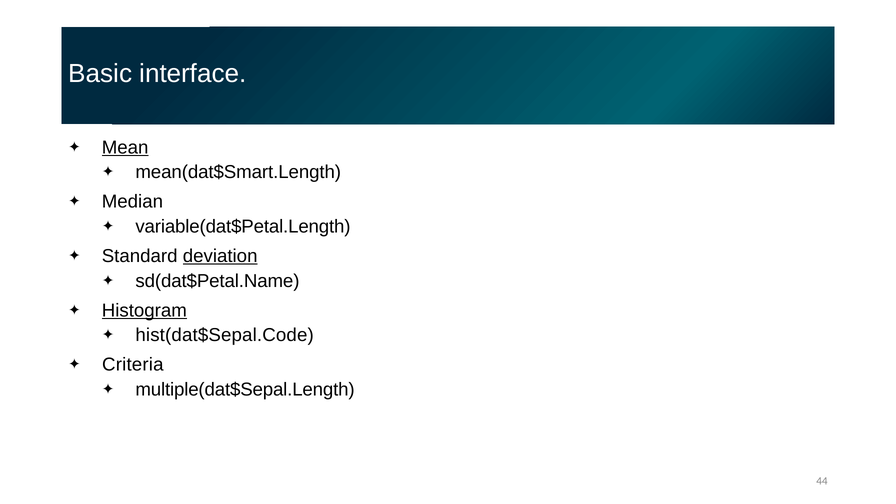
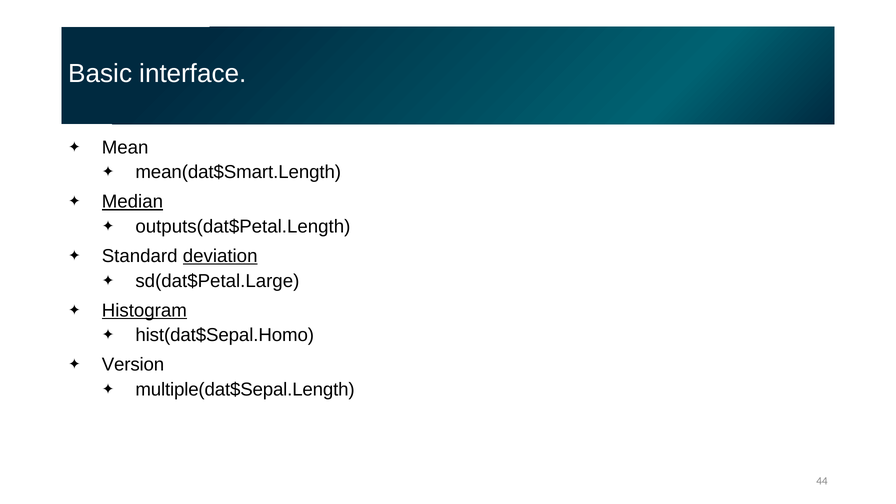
Mean underline: present -> none (125, 147)
Median underline: none -> present (132, 202)
variable(dat$Petal.Length: variable(dat$Petal.Length -> outputs(dat$Petal.Length (243, 227)
sd(dat$Petal.Name: sd(dat$Petal.Name -> sd(dat$Petal.Large (217, 281)
hist(dat$Sepal.Code: hist(dat$Sepal.Code -> hist(dat$Sepal.Homo (225, 335)
Criteria: Criteria -> Version (133, 365)
